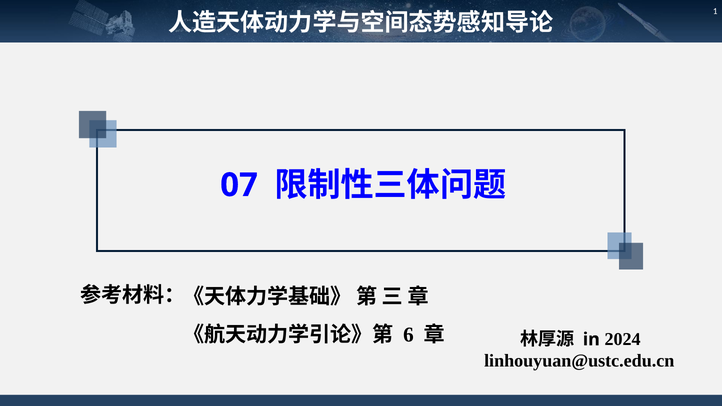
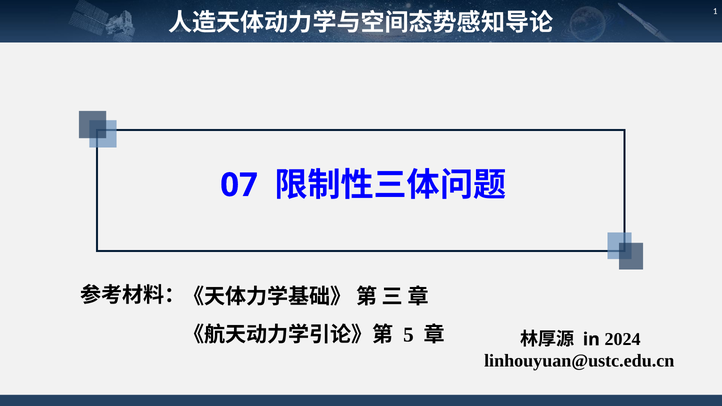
6: 6 -> 5 (408, 335)
